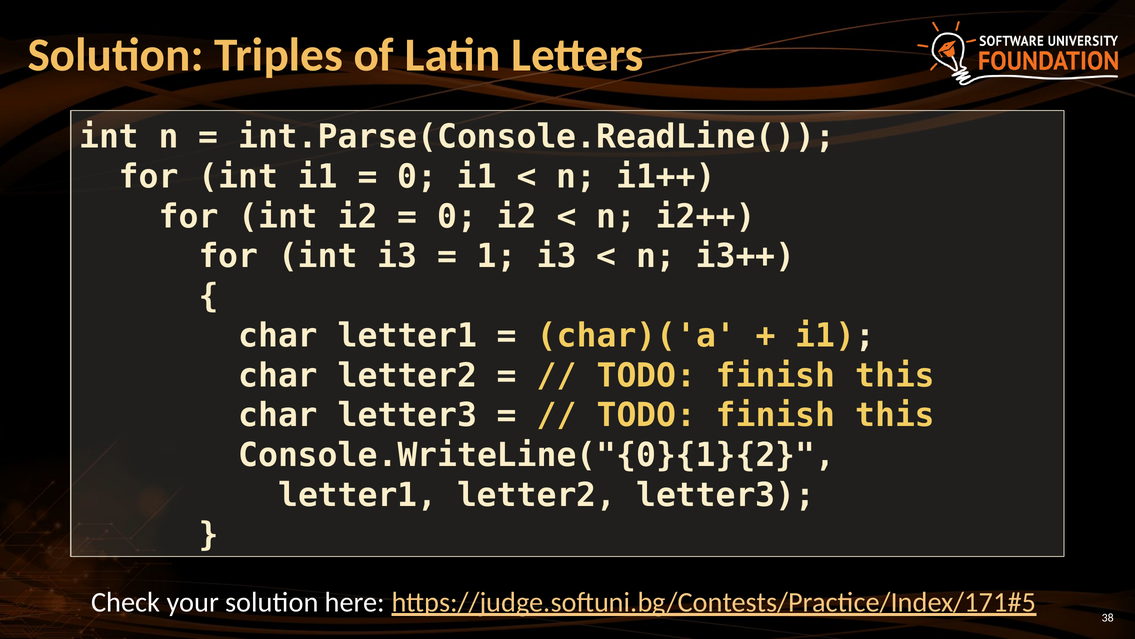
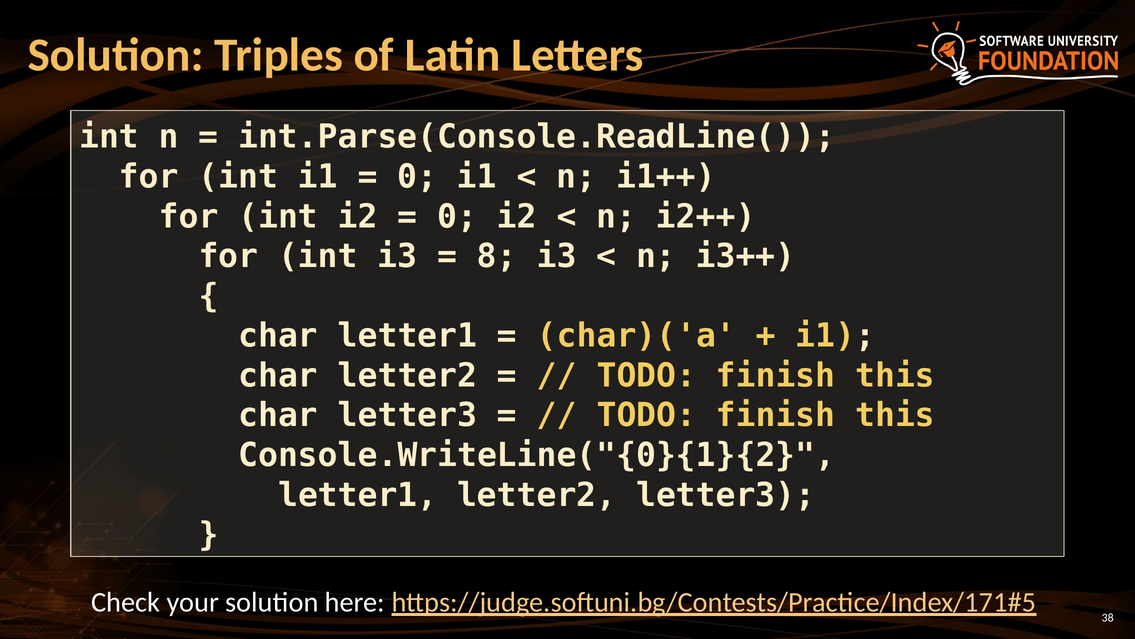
1: 1 -> 8 (497, 256)
